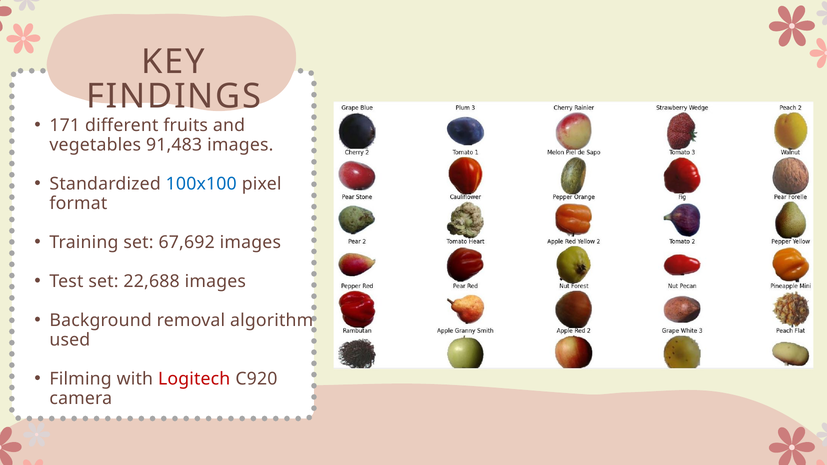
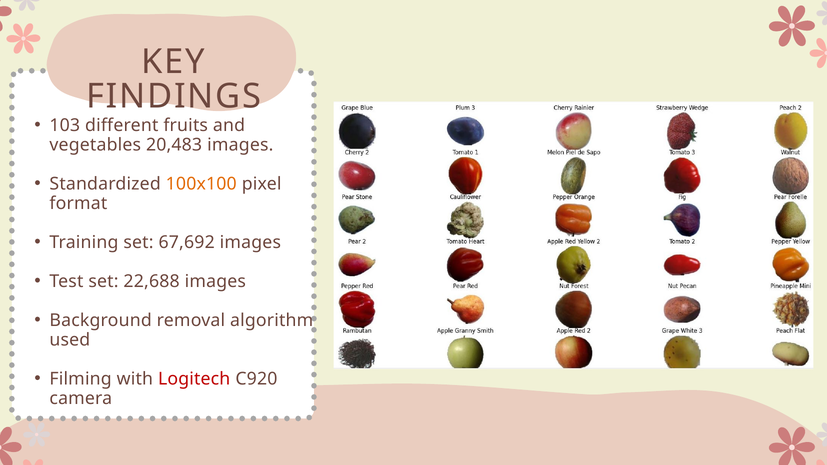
171: 171 -> 103 (65, 125)
91,483: 91,483 -> 20,483 (174, 145)
100x100 colour: blue -> orange (201, 184)
